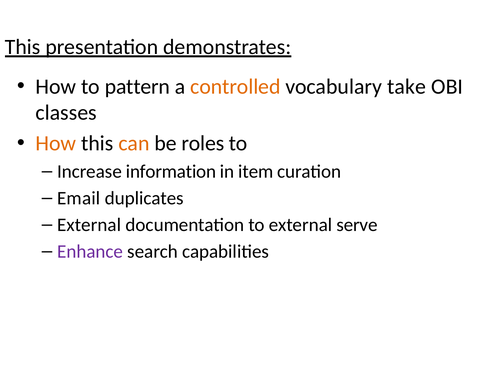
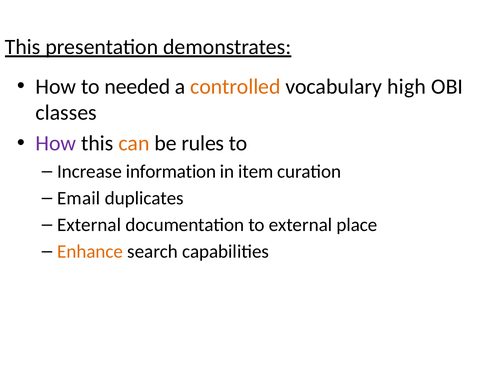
pattern: pattern -> needed (137, 87)
take: take -> high (407, 87)
How colour: orange -> purple (56, 143)
roles: roles -> rules (203, 143)
serve: serve -> place (357, 225)
Enhance colour: purple -> orange (90, 252)
